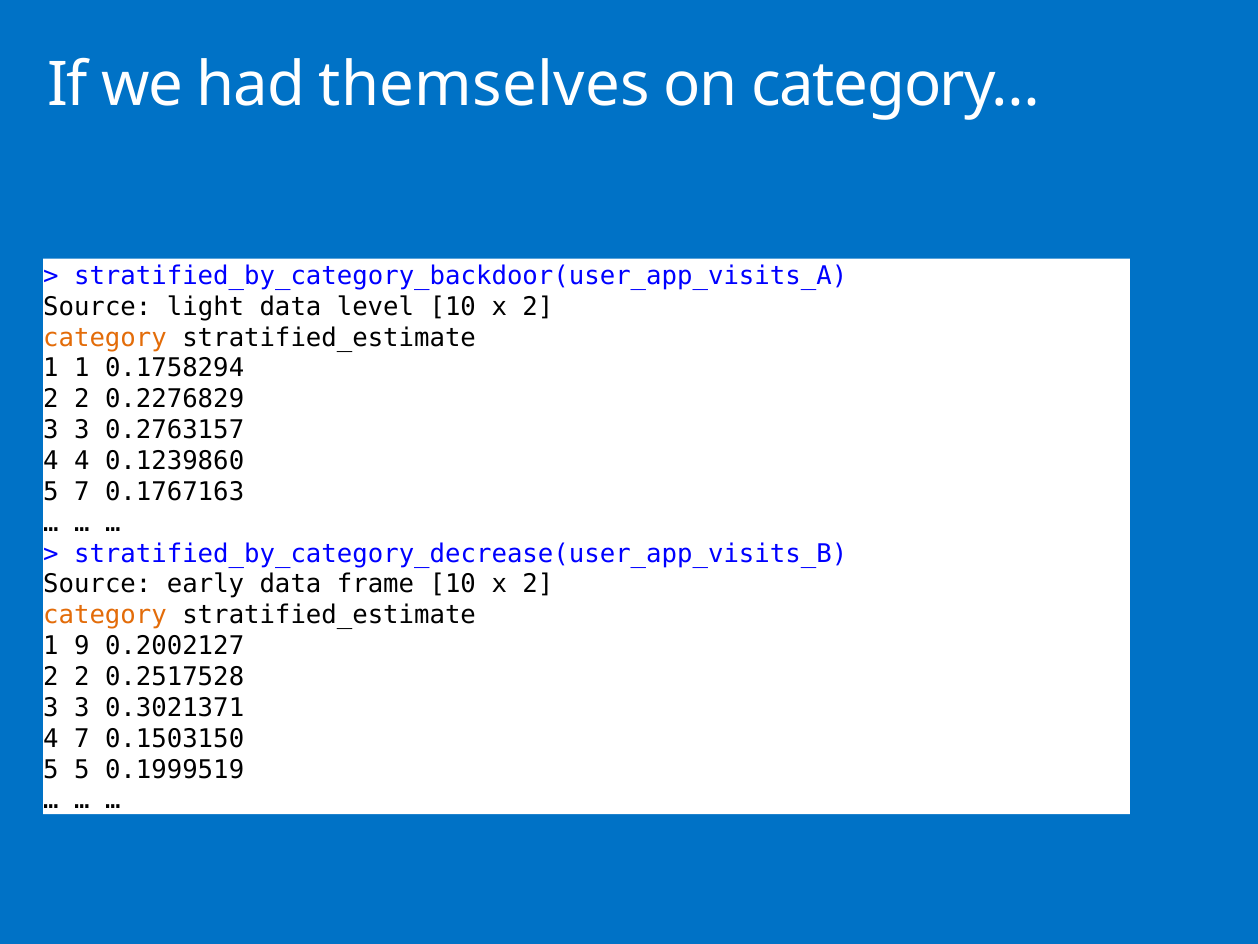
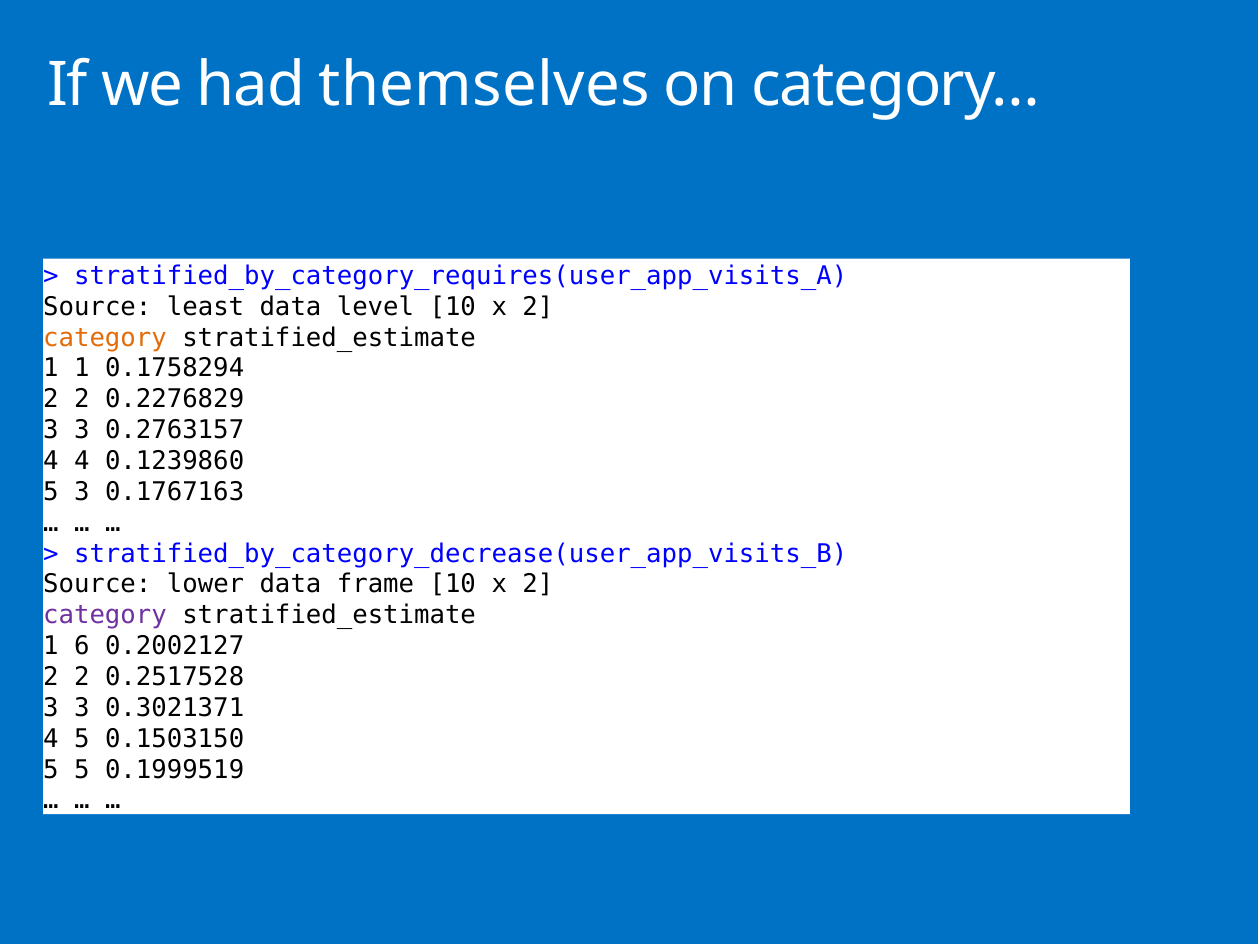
stratified_by_category_backdoor(user_app_visits_A: stratified_by_category_backdoor(user_app_visits_A -> stratified_by_category_requires(user_app_visits_A (461, 276)
light: light -> least (206, 307)
5 7: 7 -> 3 (82, 492)
early: early -> lower (206, 584)
category colour: orange -> purple (105, 615)
9: 9 -> 6 (82, 646)
4 7: 7 -> 5 (82, 738)
